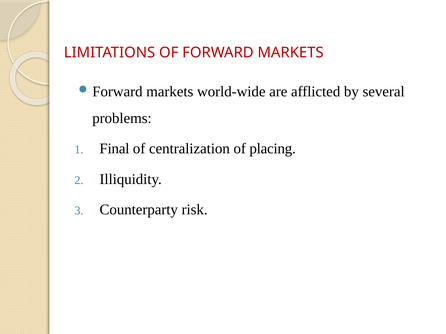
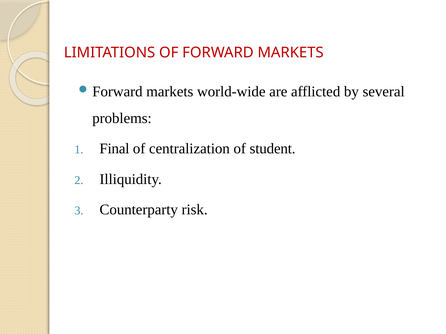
placing: placing -> student (273, 149)
